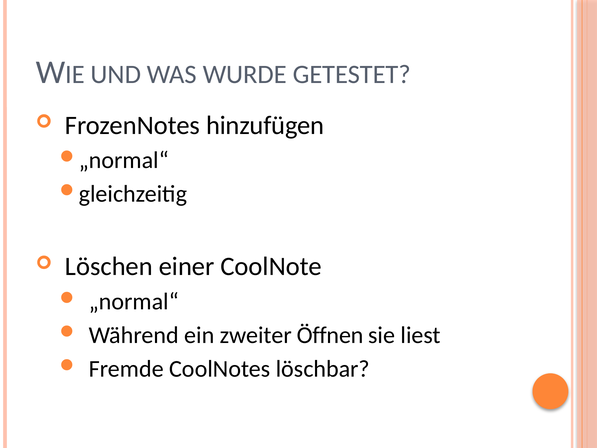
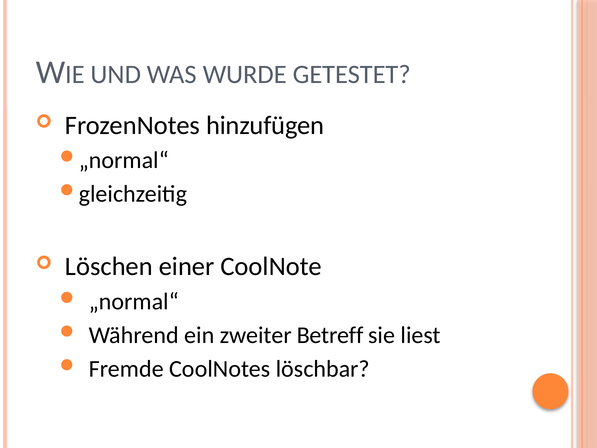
Öffnen: Öffnen -> Betreff (330, 335)
